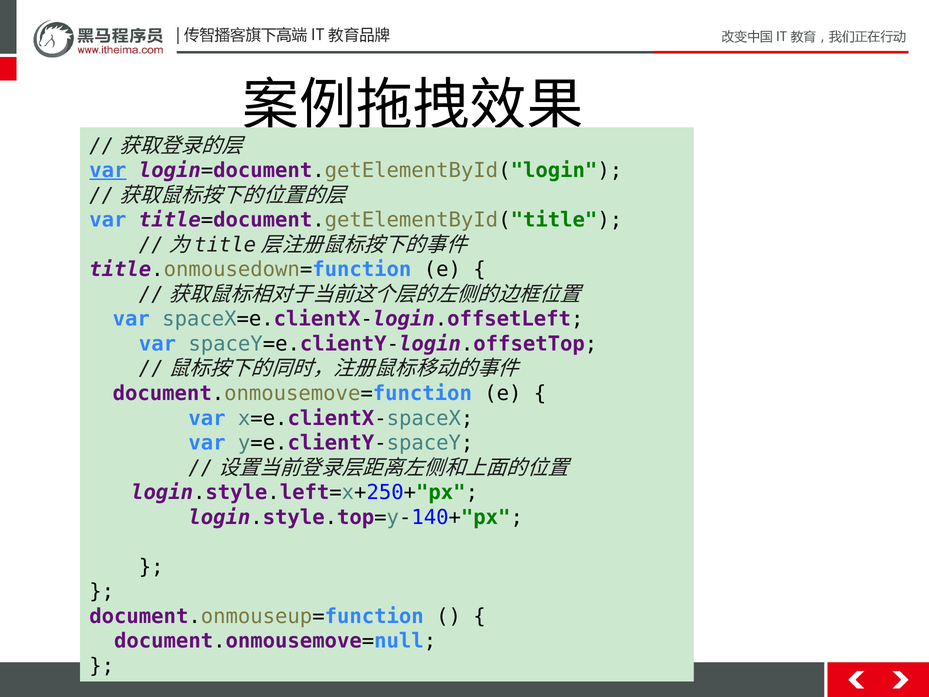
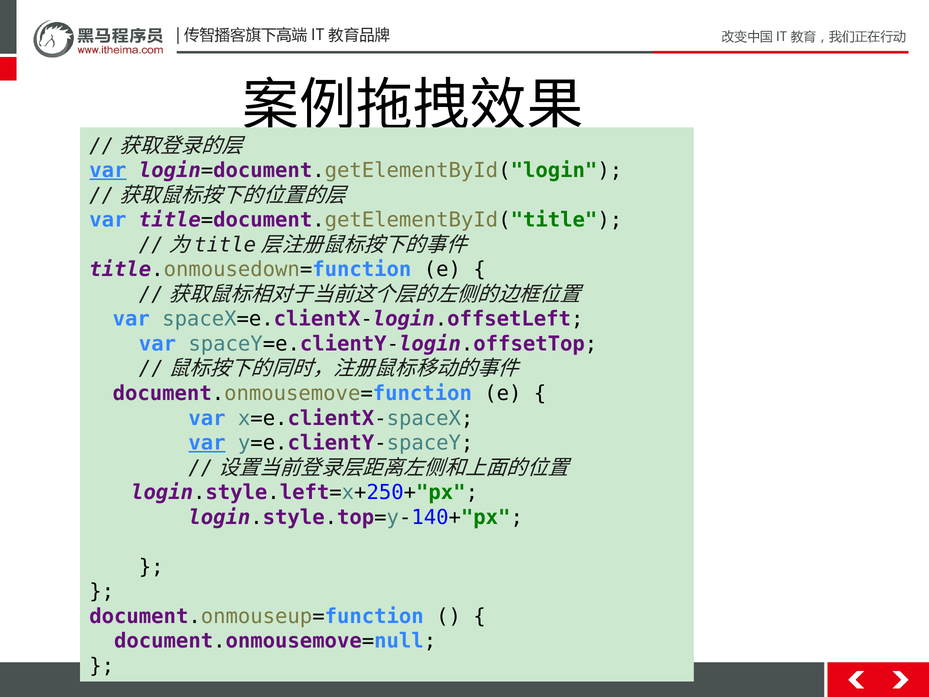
var underline: none -> present (207, 443)
